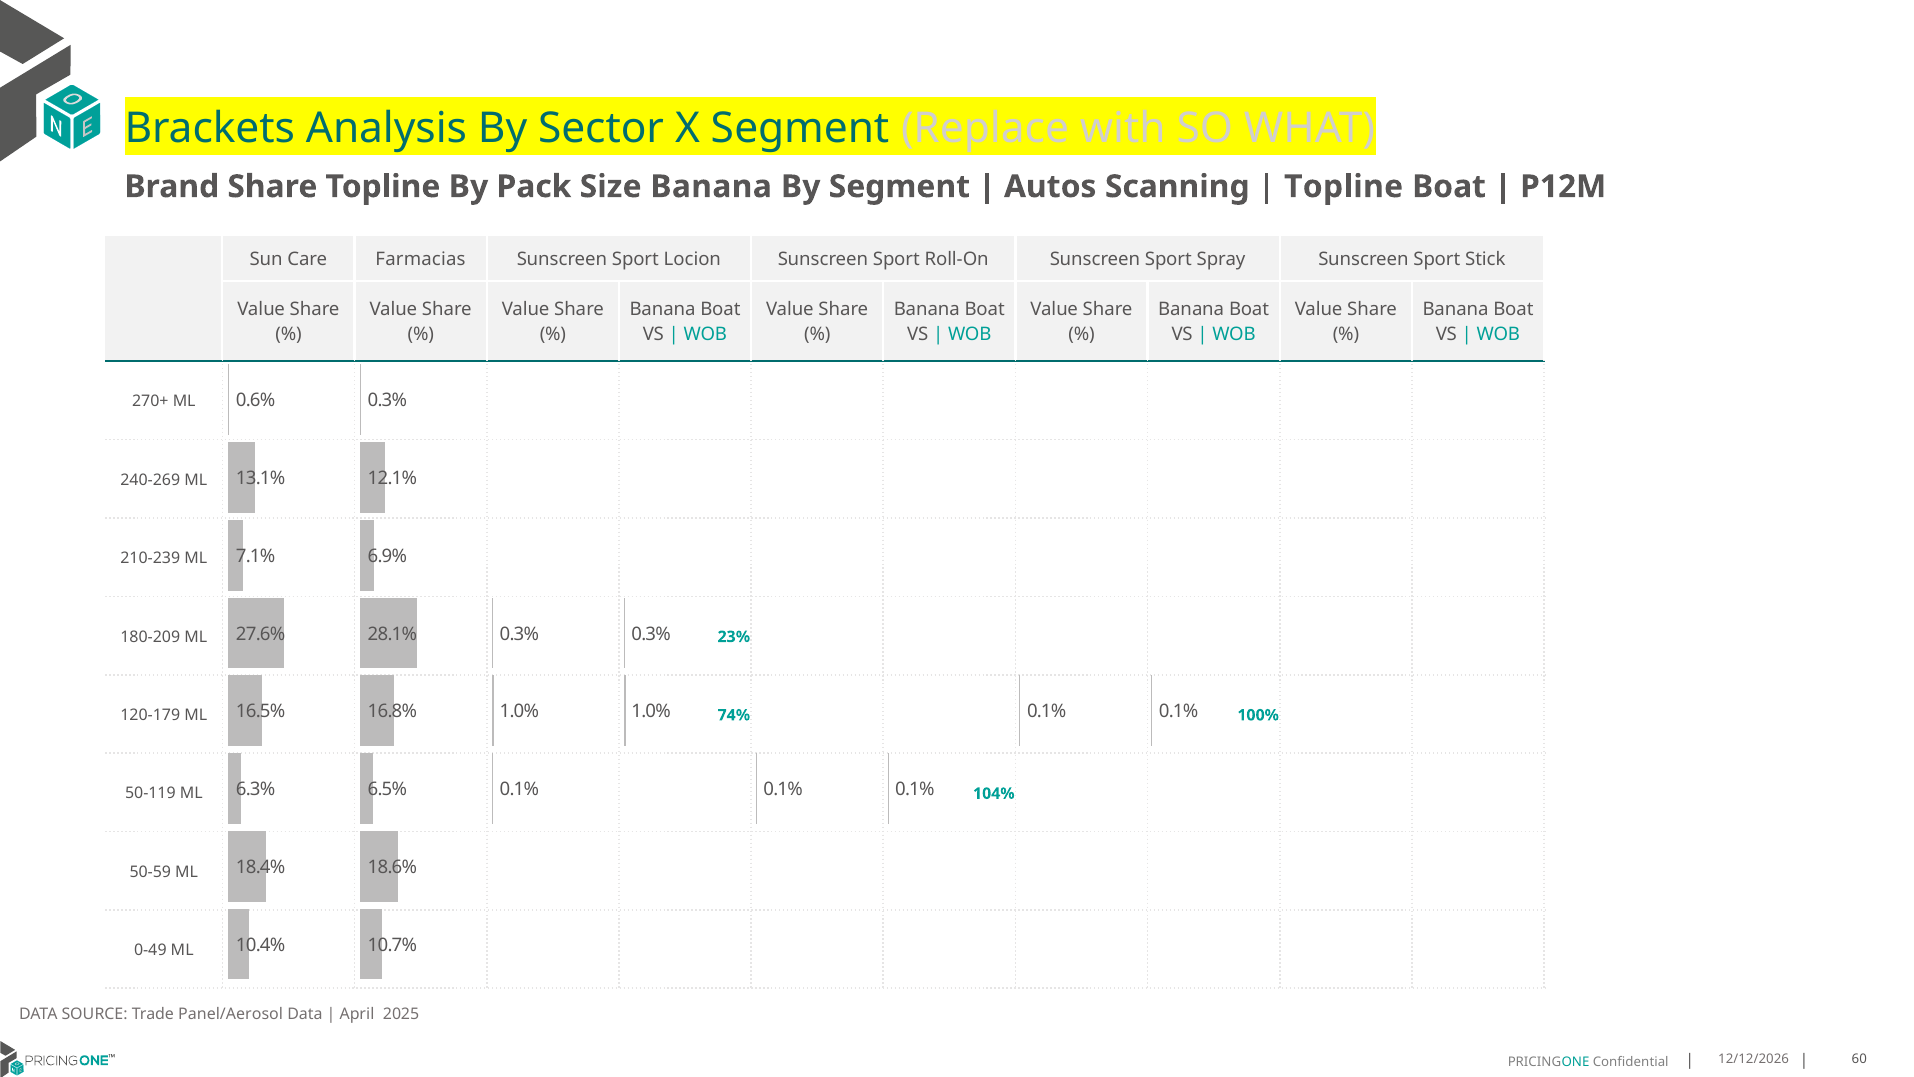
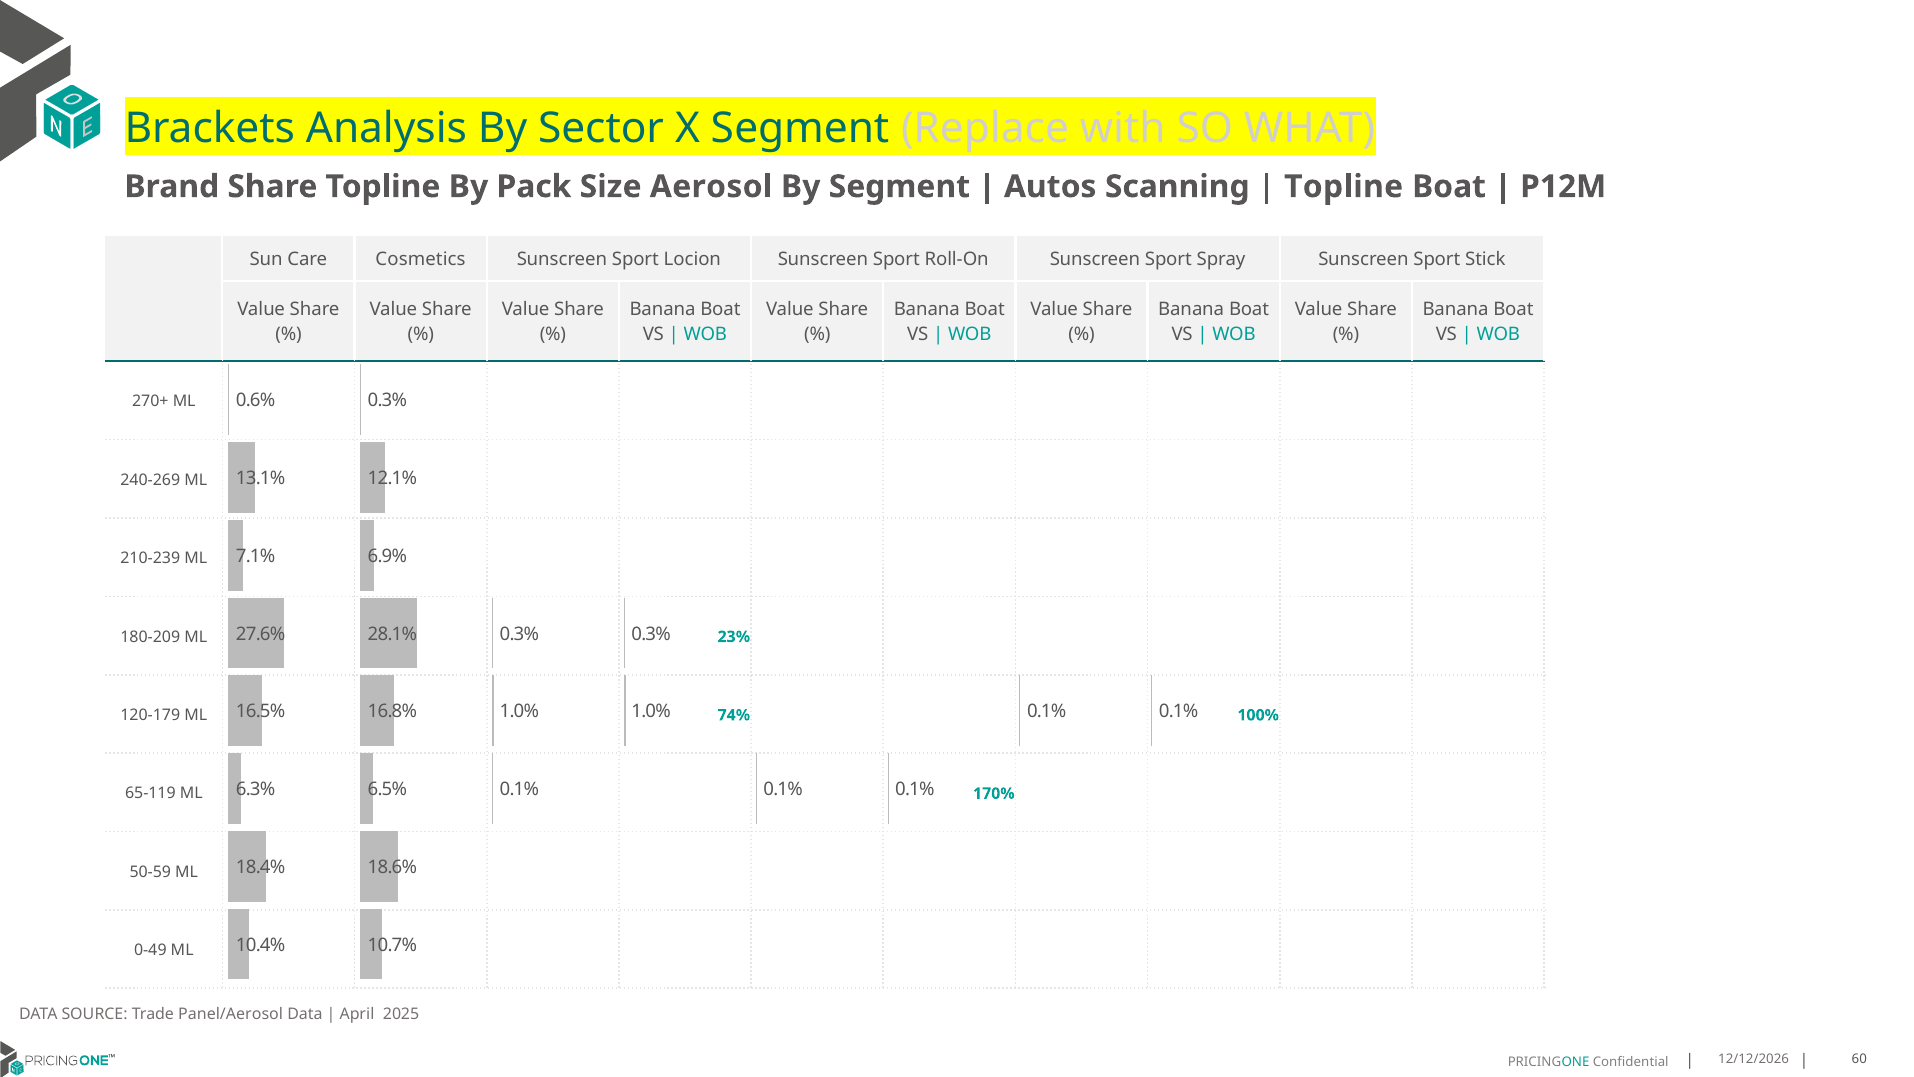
Size Banana: Banana -> Aerosol (711, 187)
Farmacias: Farmacias -> Cosmetics (421, 259)
50-119: 50-119 -> 65-119 (150, 793)
104%: 104% -> 170% (994, 793)
